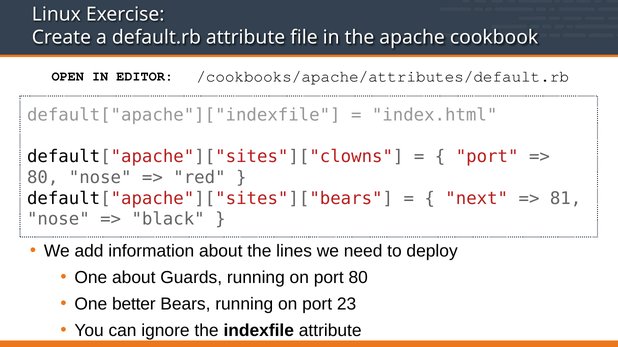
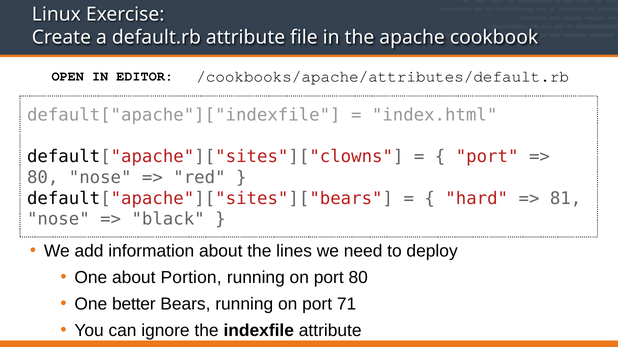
next: next -> hard (477, 199)
Guards: Guards -> Portion (191, 278)
23: 23 -> 71 (347, 305)
